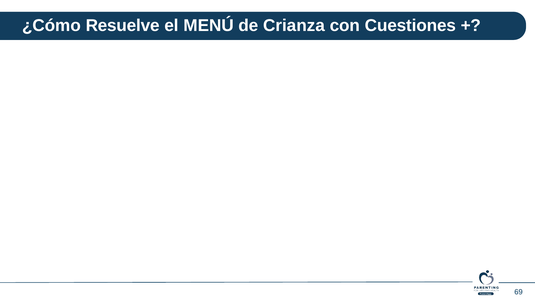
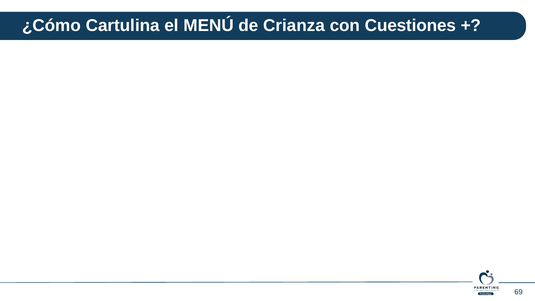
Resuelve: Resuelve -> Cartulina (123, 26)
